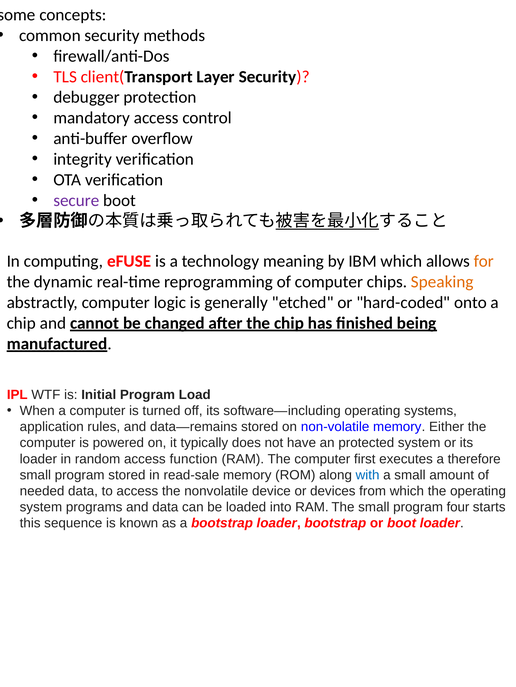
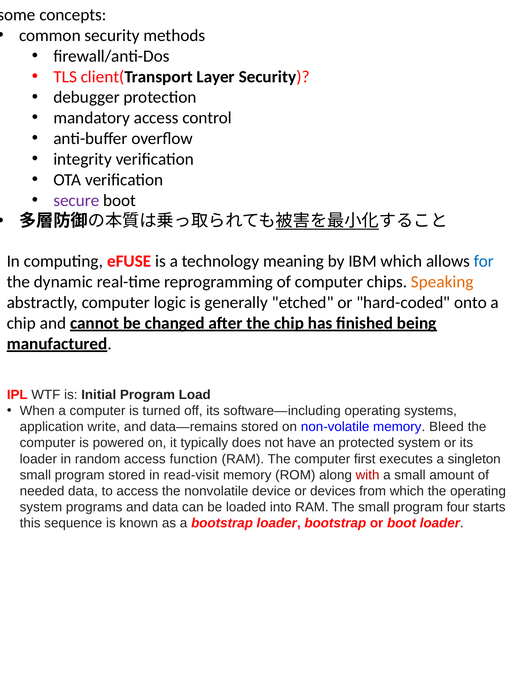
for colour: orange -> blue (484, 262)
rules: rules -> write (104, 427)
Either: Either -> Bleed (446, 427)
therefore: therefore -> singleton (474, 460)
read-sale: read-sale -> read-visit (191, 476)
with colour: blue -> red (368, 476)
